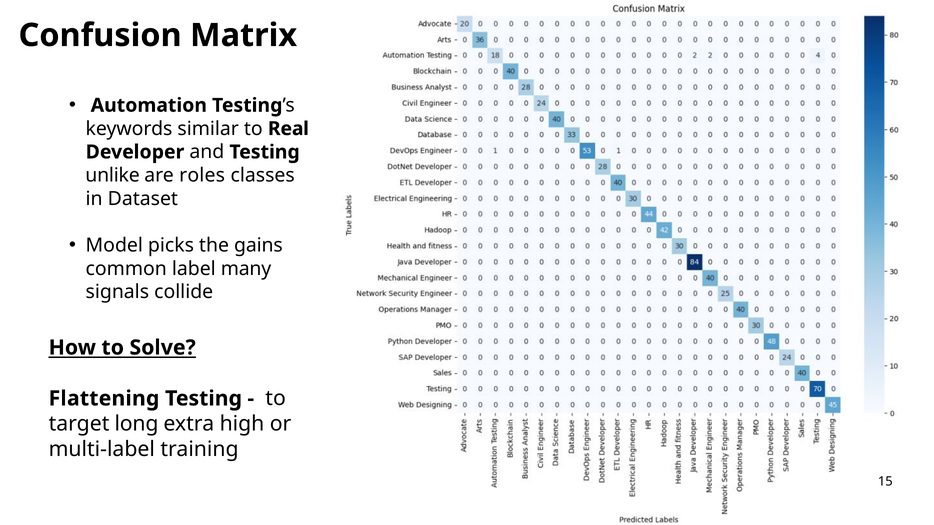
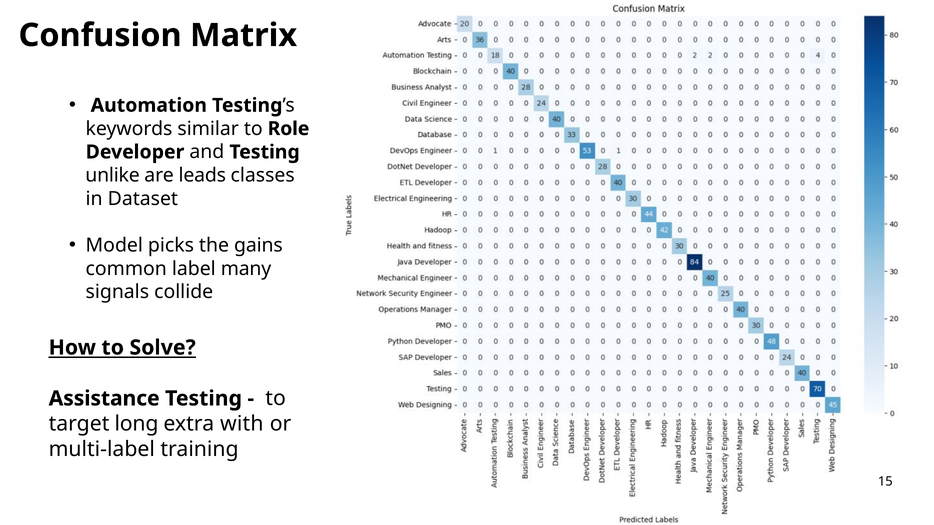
Real: Real -> Role (288, 129)
roles: roles -> leads (202, 175)
Flattening: Flattening -> Assistance (104, 399)
high: high -> with (242, 424)
